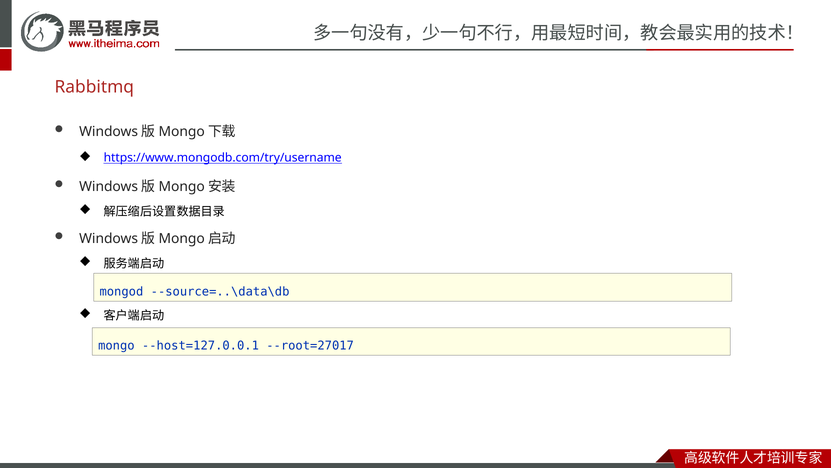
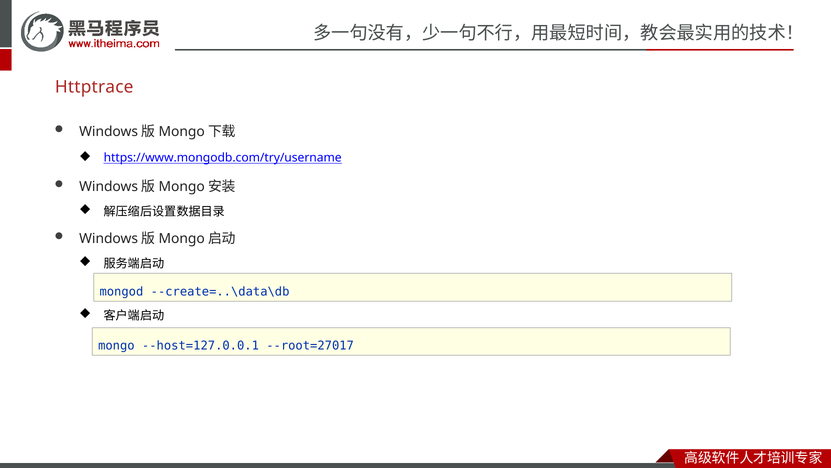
Rabbitmq: Rabbitmq -> Httptrace (94, 87)
--source=..\data\db: --source=..\data\db -> --create=..\data\db (220, 291)
